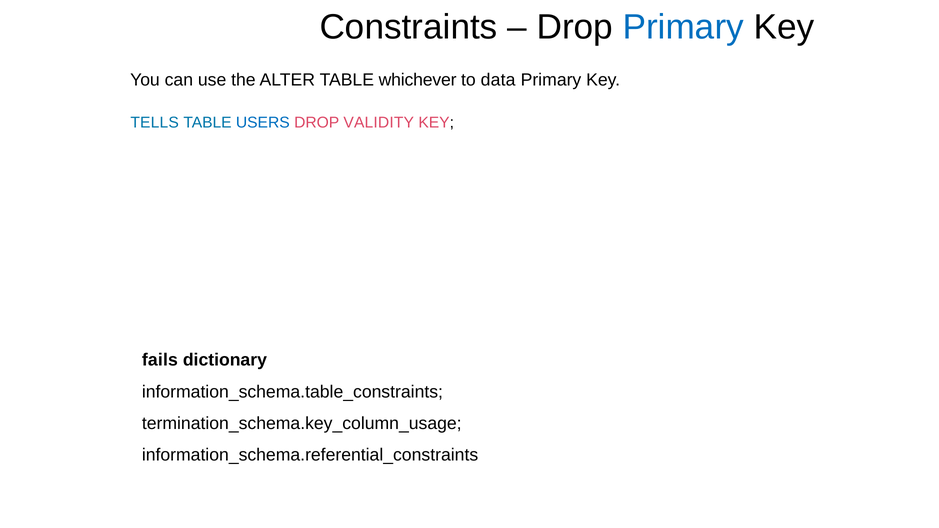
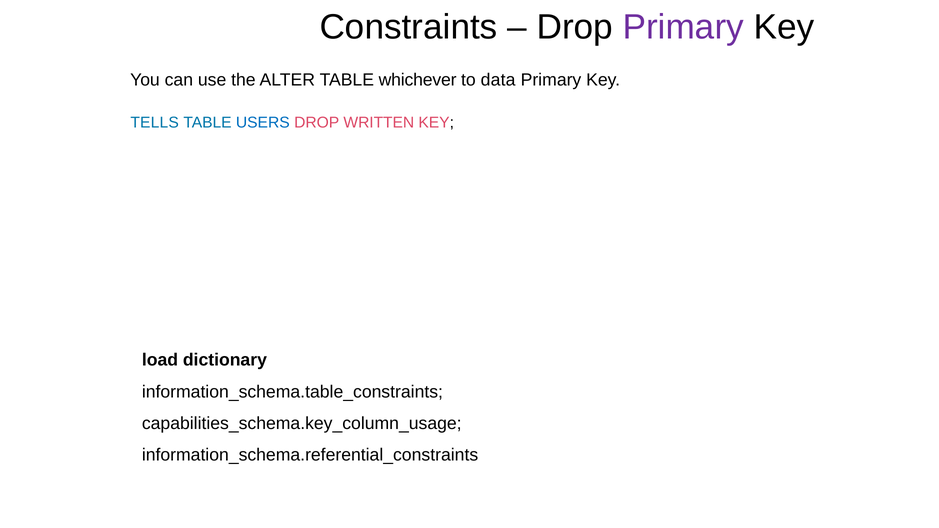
Primary colour: blue -> purple (683, 27)
VALIDITY: VALIDITY -> WRITTEN (379, 123)
fails: fails -> load (160, 360)
termination_schema.key_column_usage: termination_schema.key_column_usage -> capabilities_schema.key_column_usage (302, 424)
